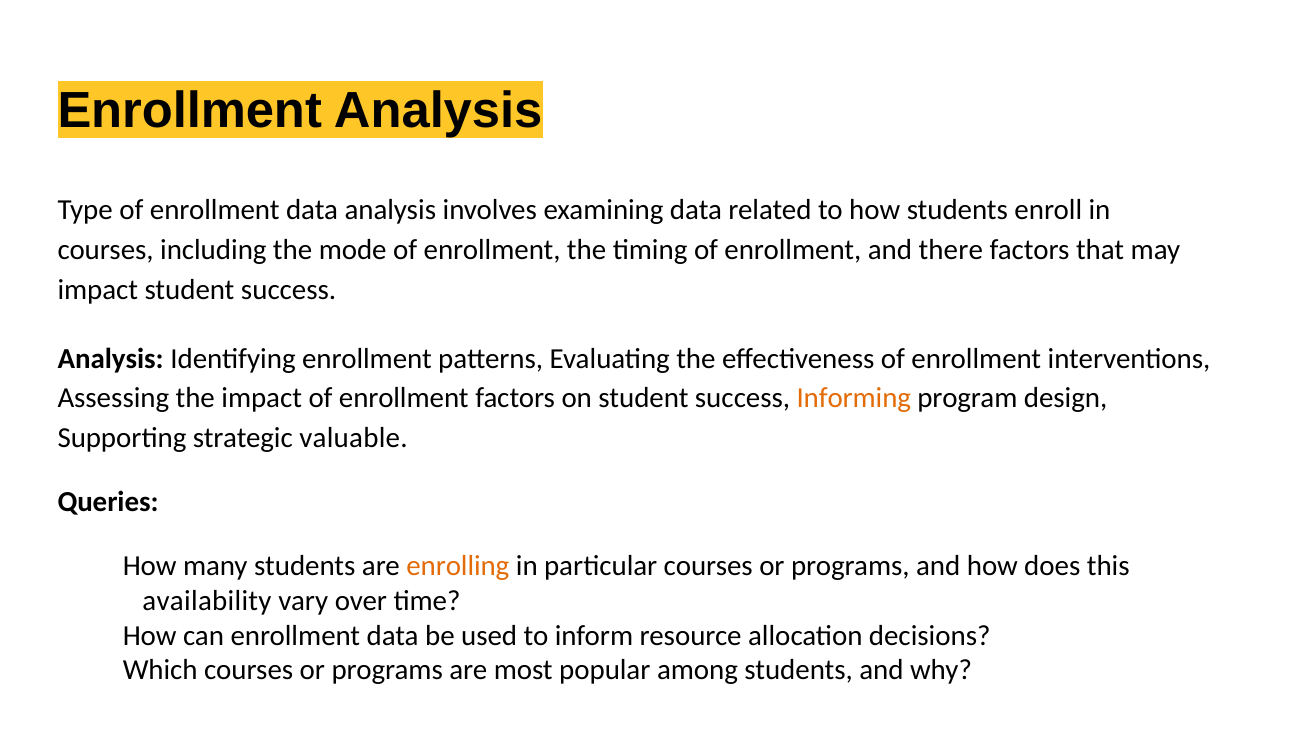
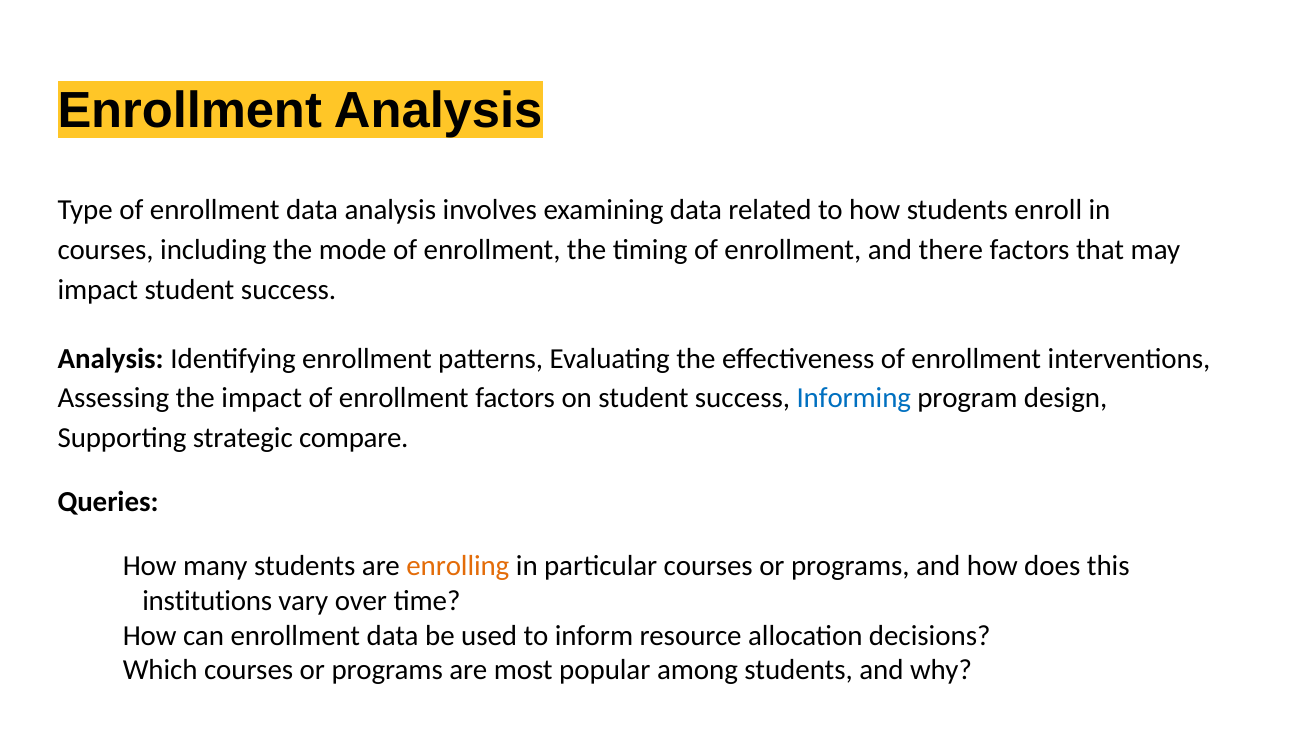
Informing colour: orange -> blue (854, 398)
valuable: valuable -> compare (354, 438)
availability: availability -> institutions (207, 601)
